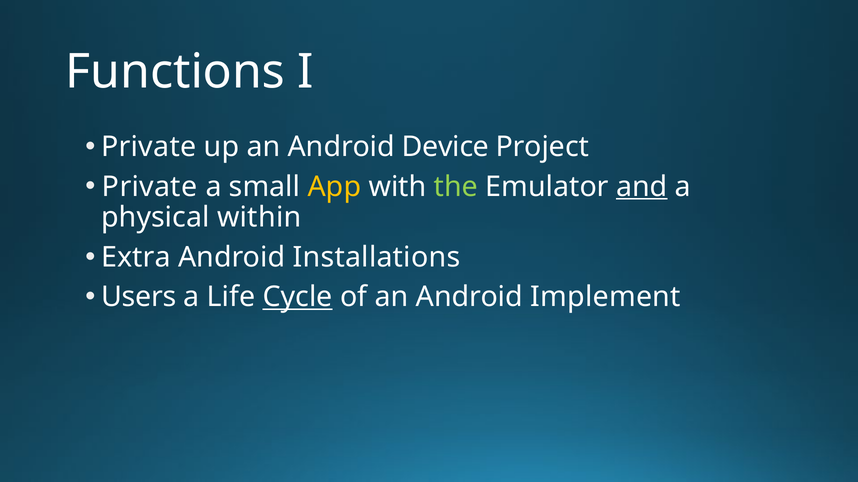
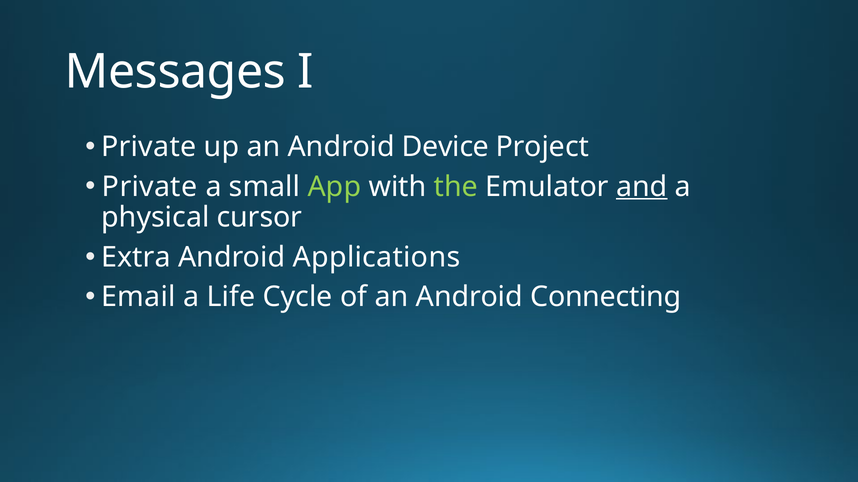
Functions: Functions -> Messages (175, 72)
App colour: yellow -> light green (334, 187)
within: within -> cursor (259, 218)
Installations: Installations -> Applications (376, 258)
Users: Users -> Email (139, 297)
Cycle underline: present -> none (298, 297)
Implement: Implement -> Connecting (606, 297)
